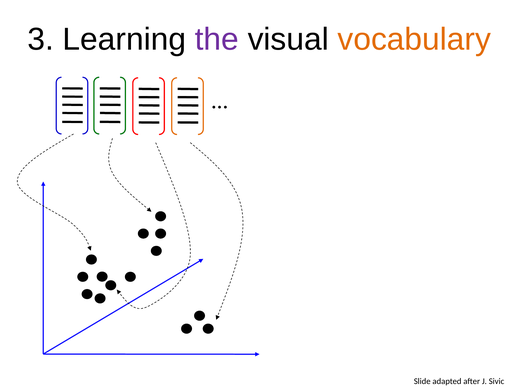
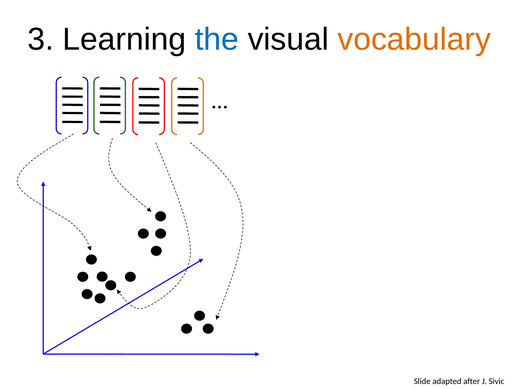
the colour: purple -> blue (217, 40)
